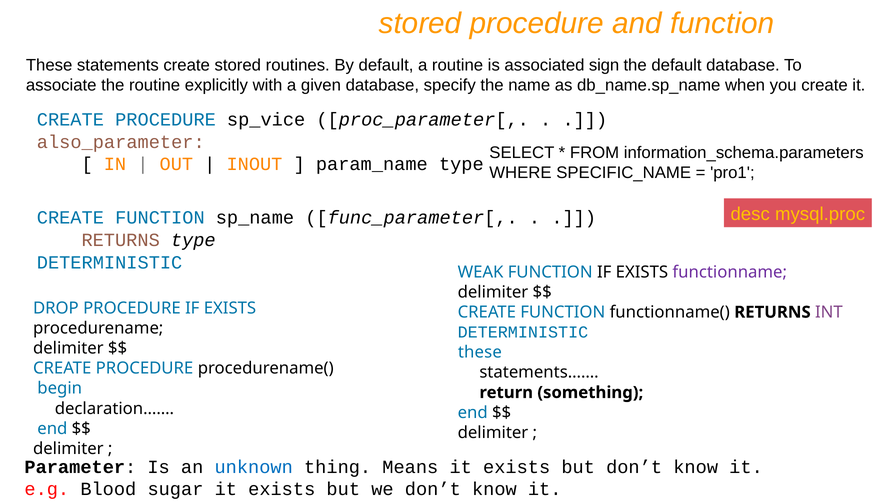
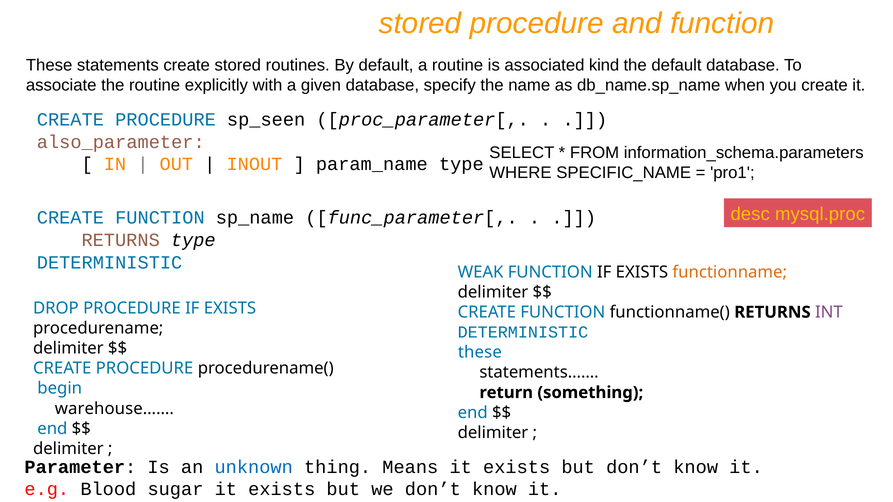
sign: sign -> kind (604, 65)
sp_vice: sp_vice -> sp_seen (266, 120)
functionname colour: purple -> orange (730, 272)
declaration……: declaration…… -> warehouse…… (114, 409)
